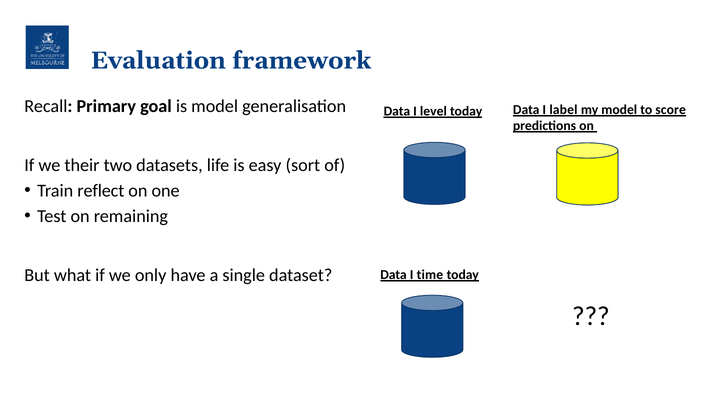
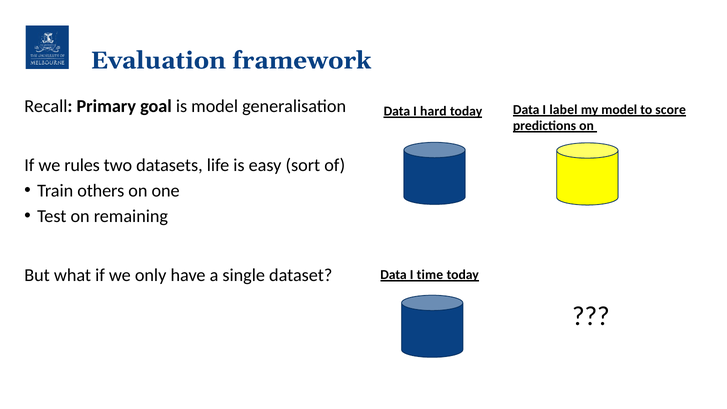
level: level -> hard (433, 111)
their: their -> rules (82, 165)
reflect: reflect -> others (101, 191)
